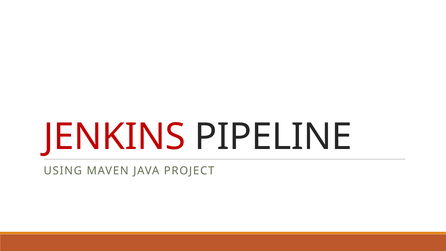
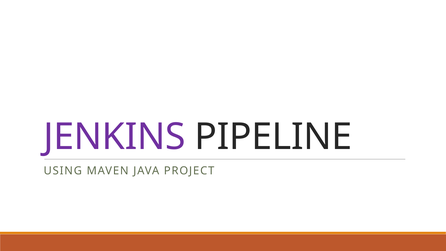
JENKINS colour: red -> purple (115, 137)
